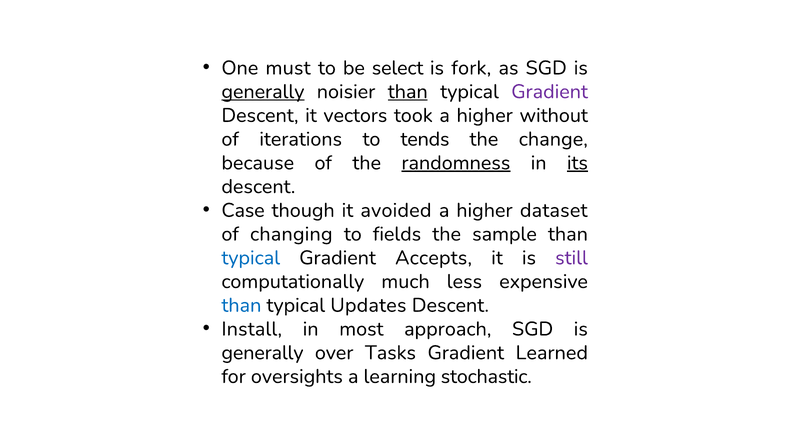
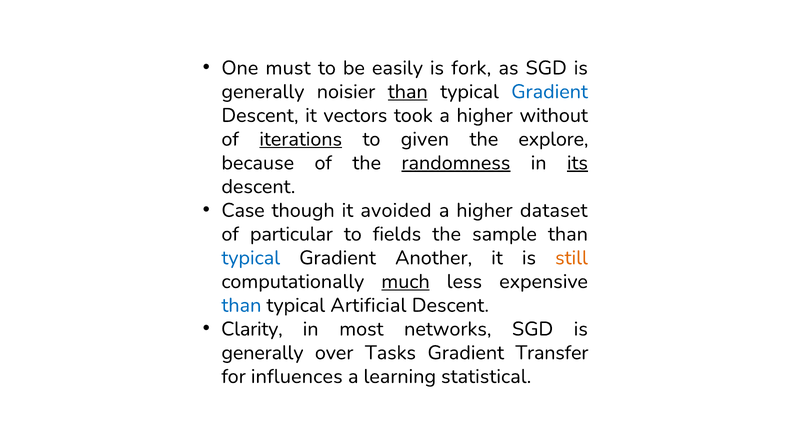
select: select -> easily (397, 68)
generally underline: present -> none (263, 92)
Gradient colour: purple -> blue (550, 92)
iterations underline: none -> present (301, 139)
tends: tends -> given (425, 139)
change: change -> explore (553, 139)
changing: changing -> particular (291, 234)
Accepts: Accepts -> Another (434, 258)
still colour: purple -> orange (572, 258)
much underline: none -> present (405, 281)
Updates: Updates -> Artificial (368, 305)
Install: Install -> Clarity (252, 329)
approach: approach -> networks (448, 329)
Learned: Learned -> Transfer (552, 353)
oversights: oversights -> influences (297, 376)
stochastic: stochastic -> statistical (486, 376)
